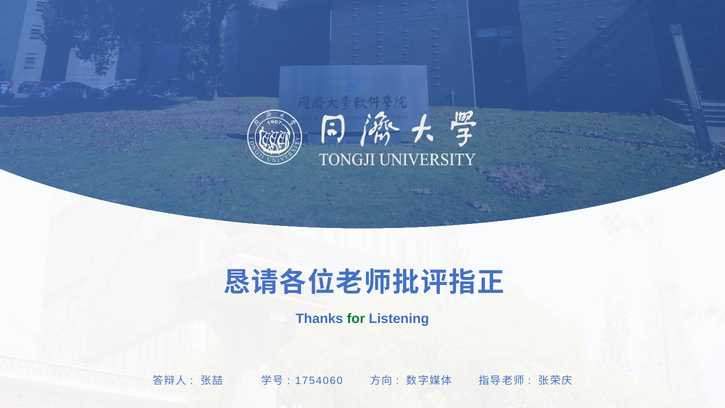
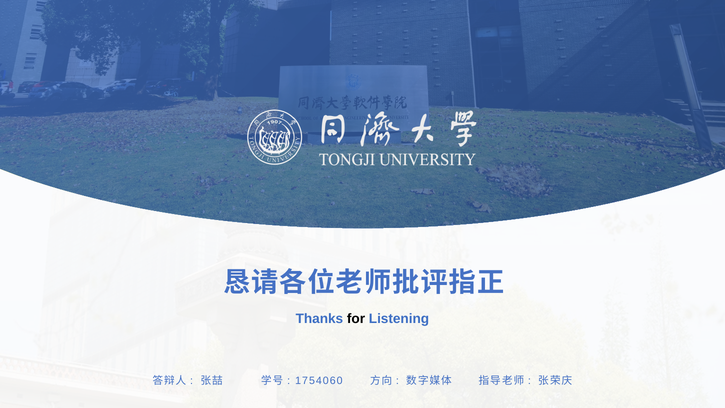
for colour: green -> black (356, 319)
